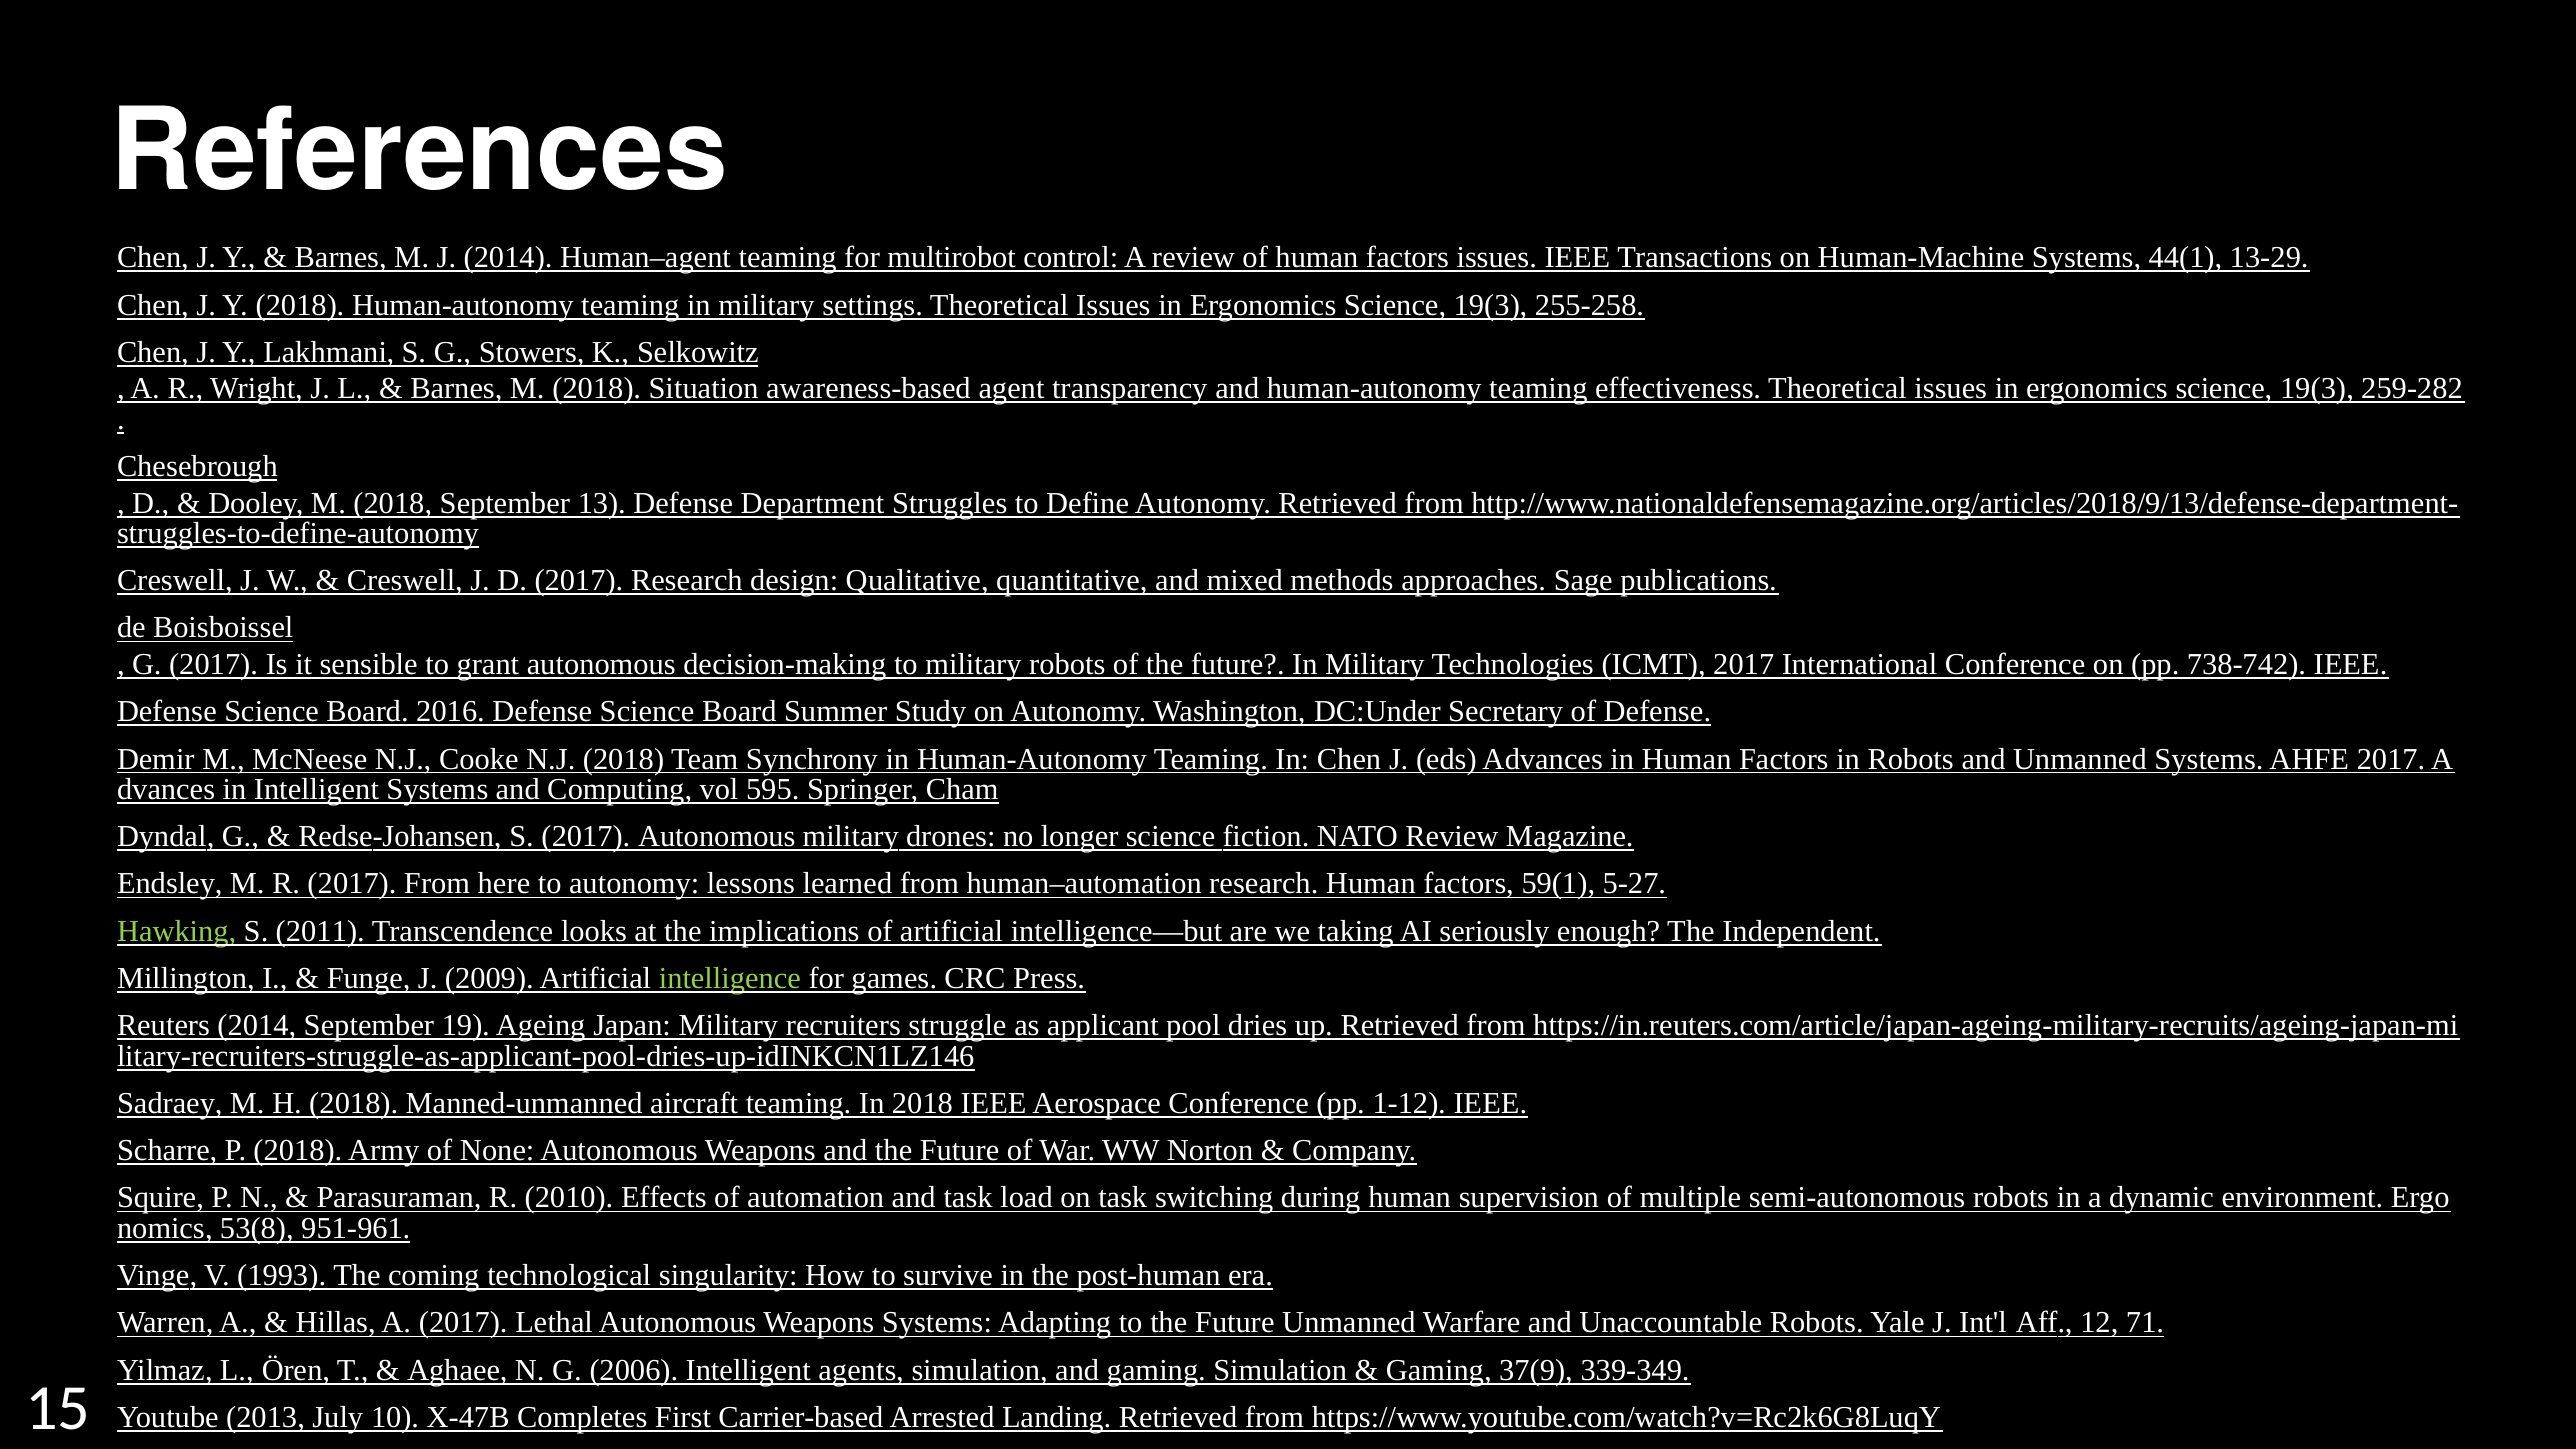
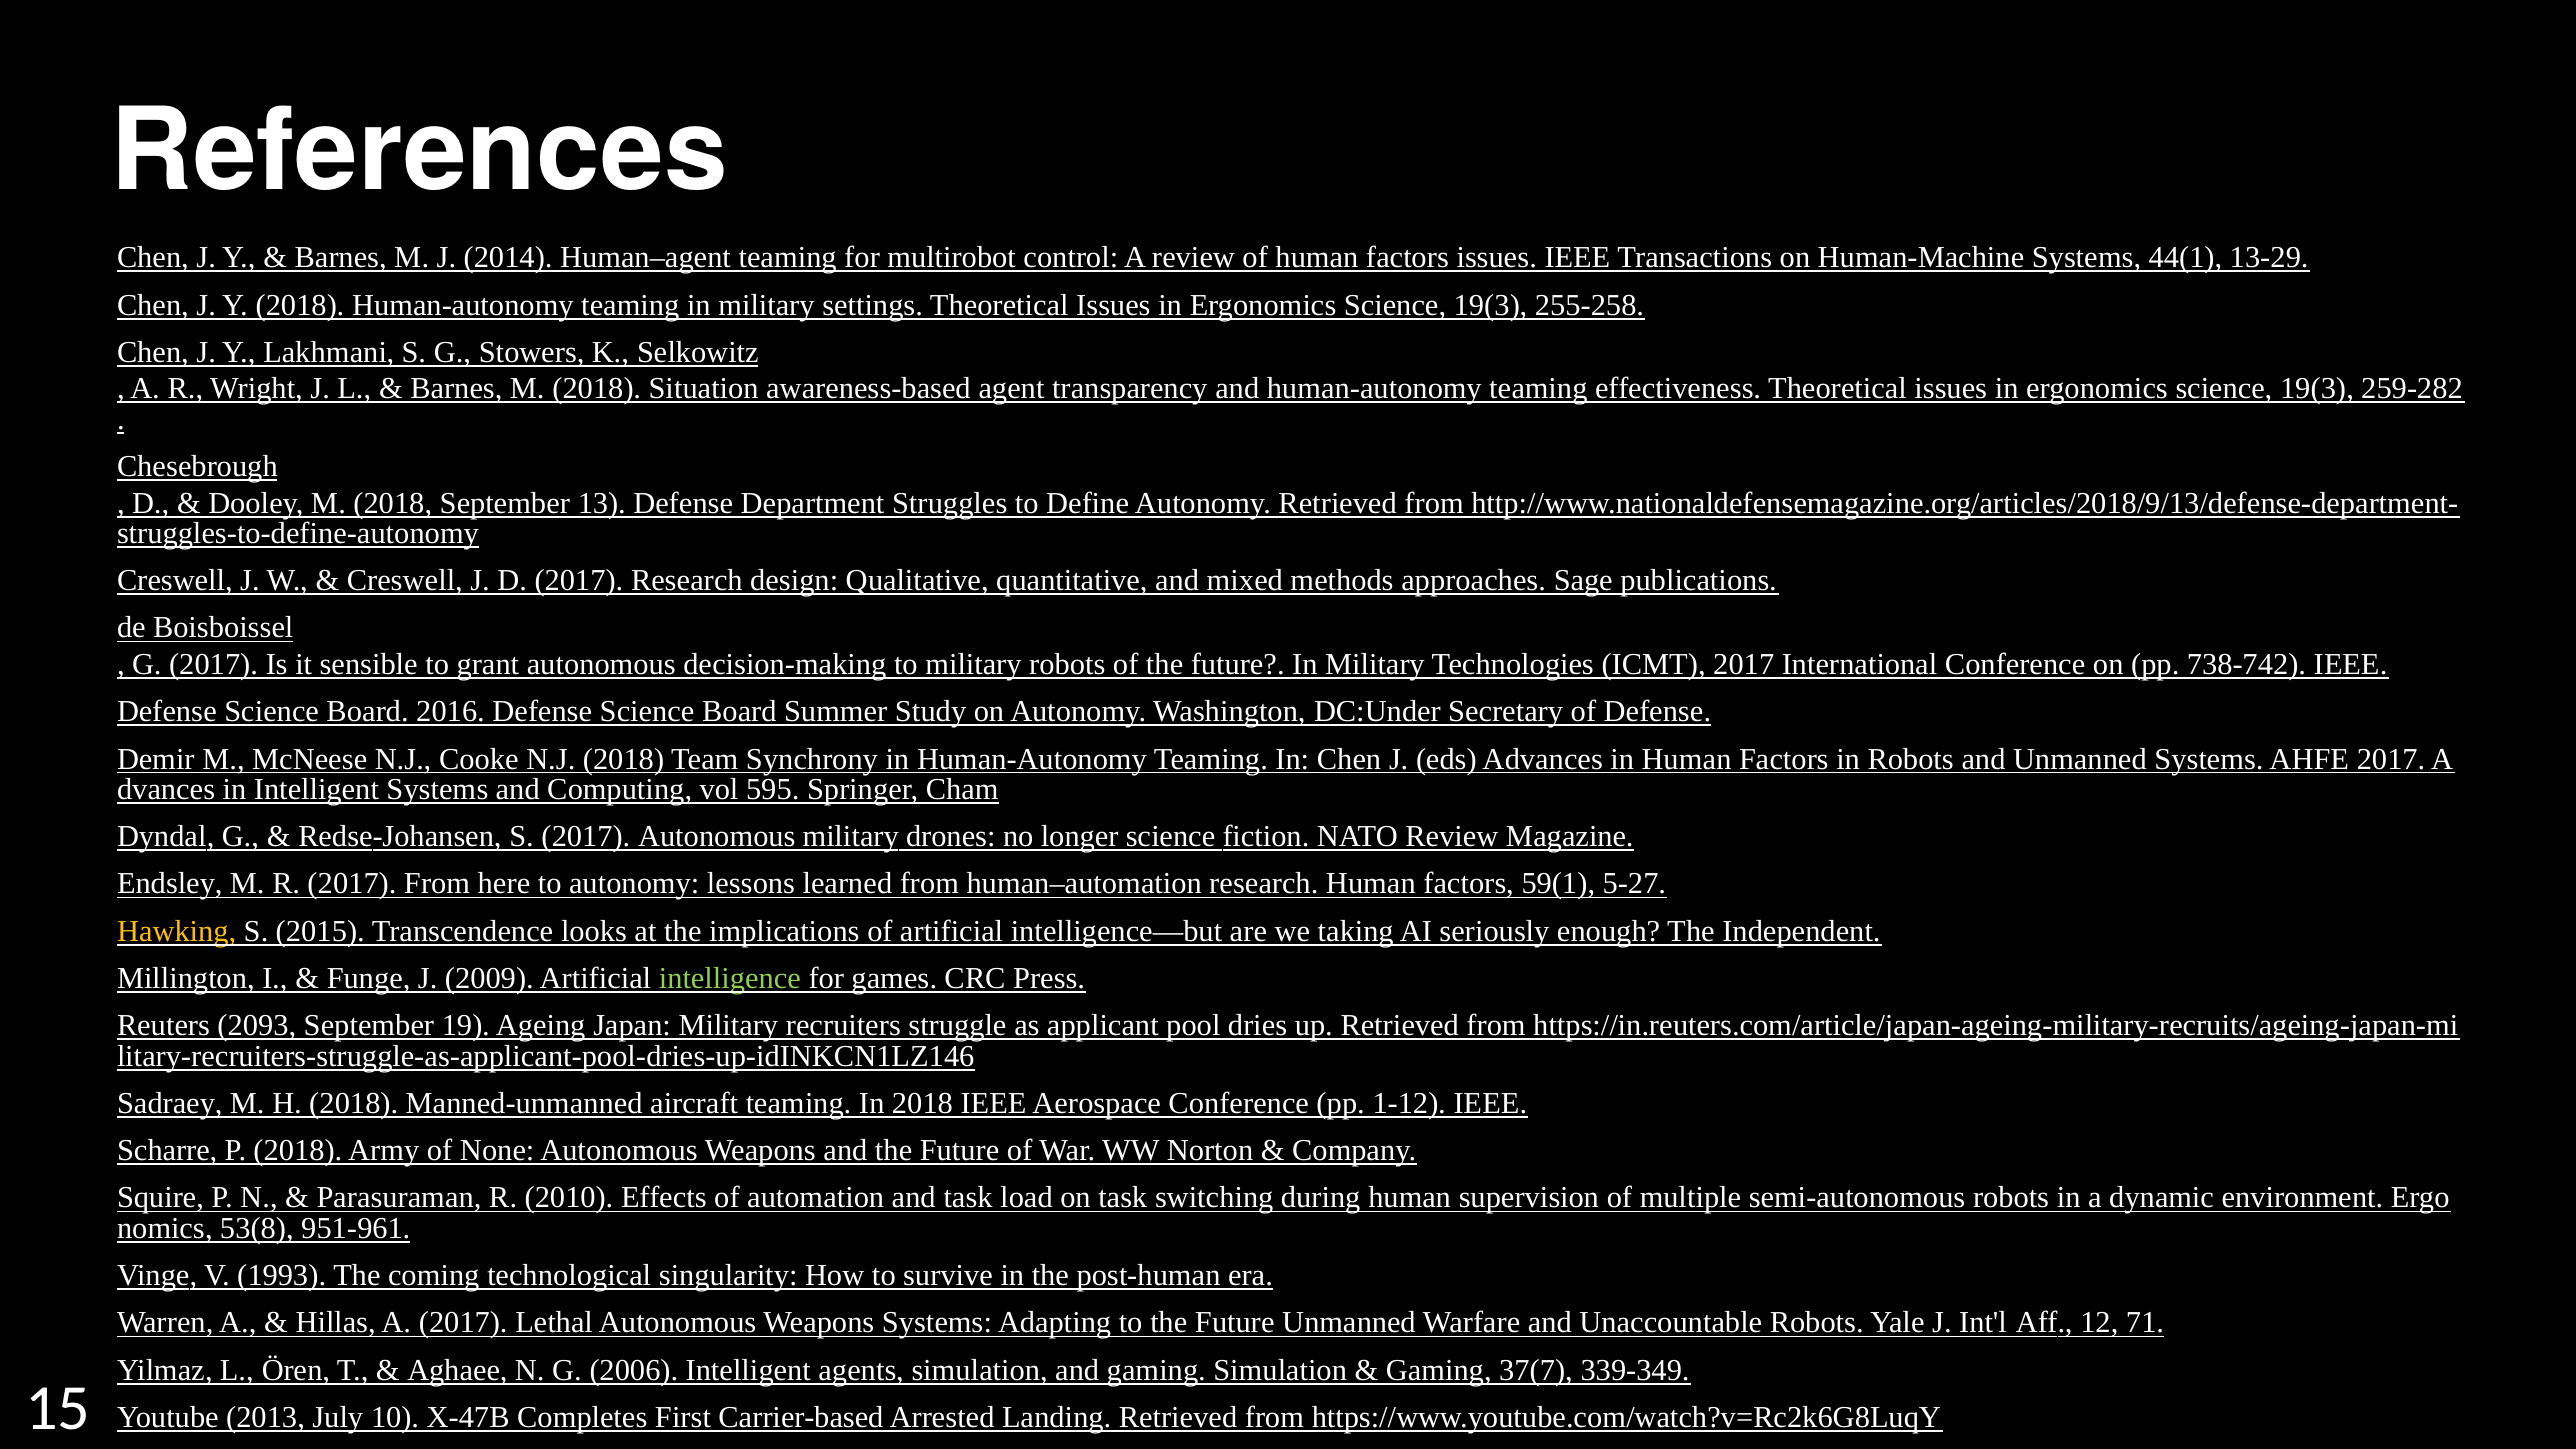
Hawking colour: light green -> yellow (177, 931)
2011: 2011 -> 2015 (320, 931)
Reuters 2014: 2014 -> 2093 (257, 1026)
37(9: 37(9 -> 37(7 (1536, 1370)
